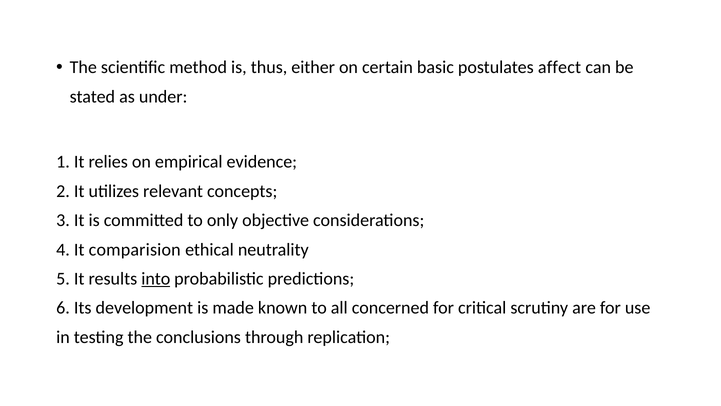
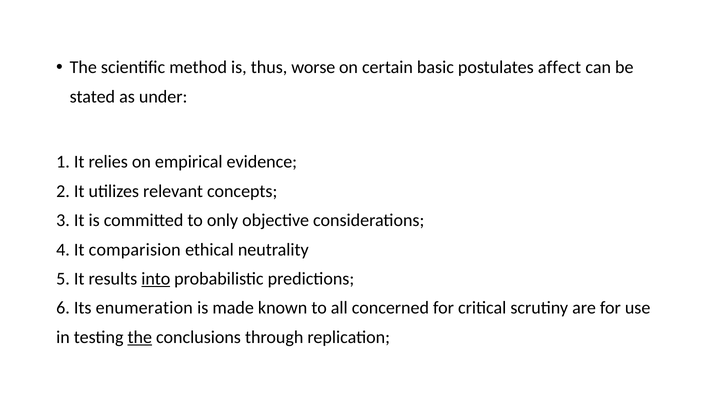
either: either -> worse (313, 67)
development: development -> enumeration (144, 308)
the underline: none -> present (140, 337)
